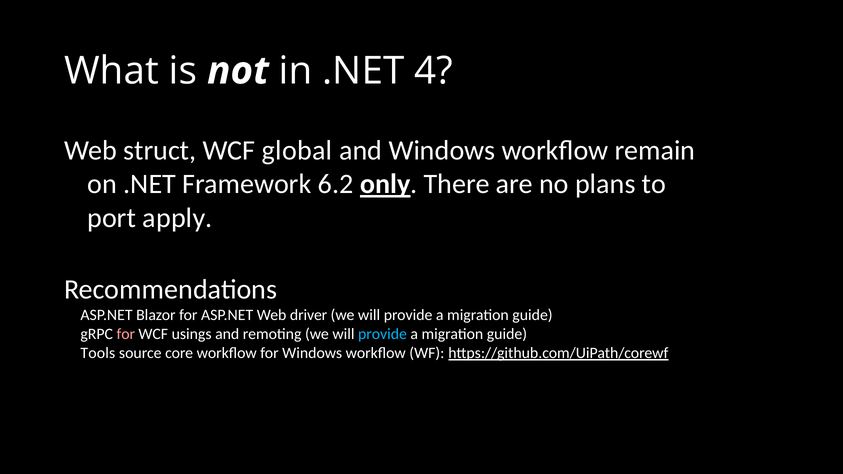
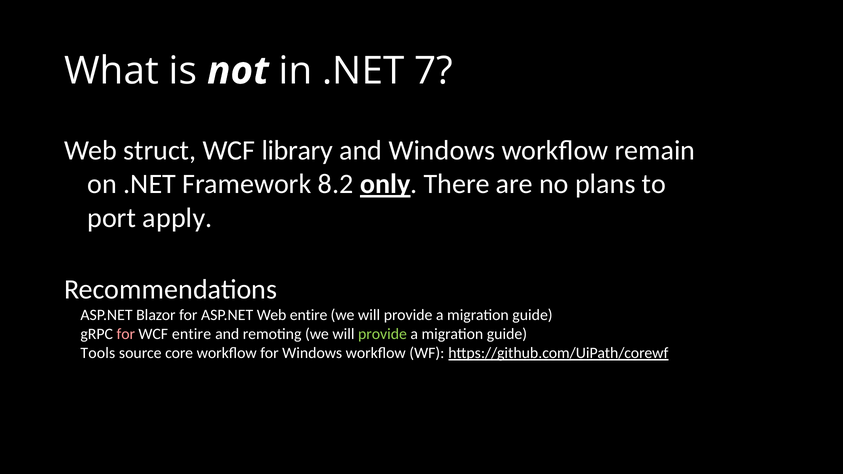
4: 4 -> 7 (434, 71)
global: global -> library (297, 151)
6.2: 6.2 -> 8.2 (336, 184)
Web driver: driver -> entire (309, 315)
WCF usings: usings -> entire (192, 334)
provide colour: light blue -> light green (382, 334)
